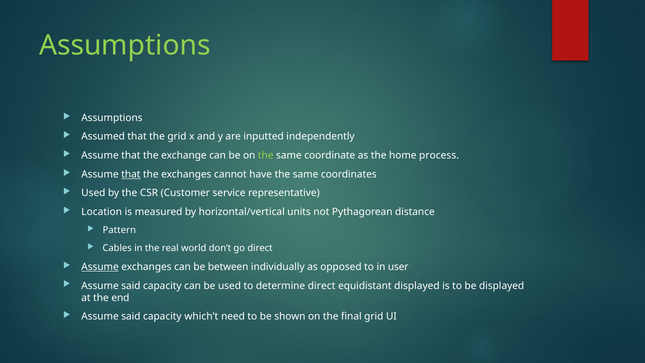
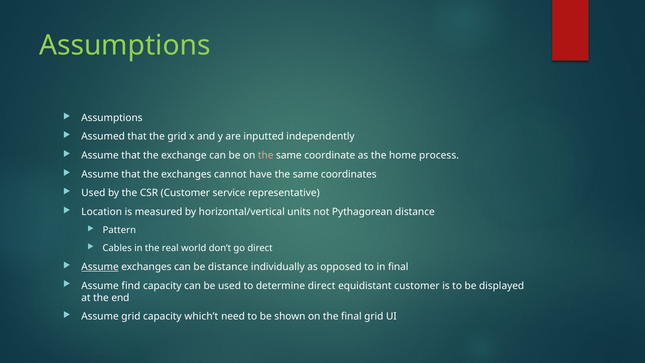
the colour: light green -> pink (266, 155)
that underline: present -> none (131, 174)
be between: between -> distance (228, 267)
in user: user -> final (398, 267)
said: said -> find (131, 286)
equidistant displayed: displayed -> customer (417, 286)
said: said -> grid (131, 316)
